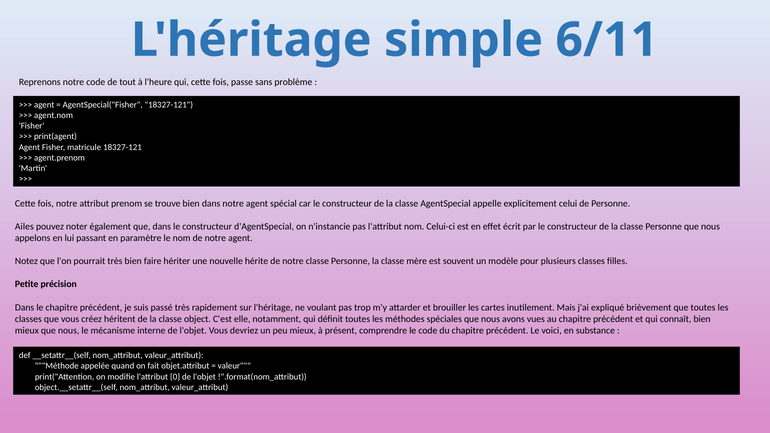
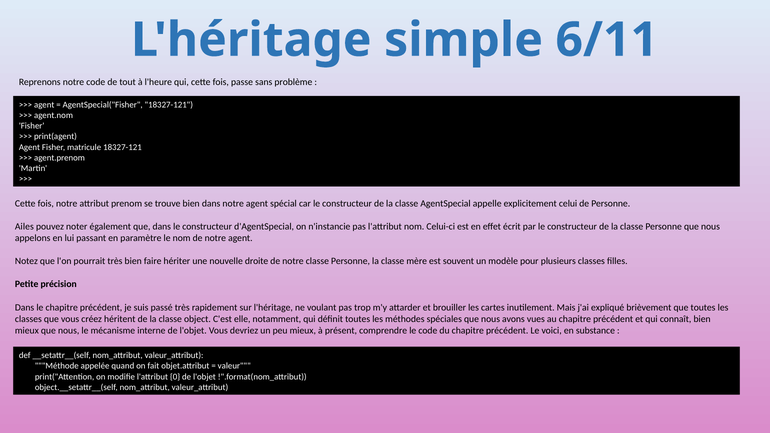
hérite: hérite -> droite (257, 261)
